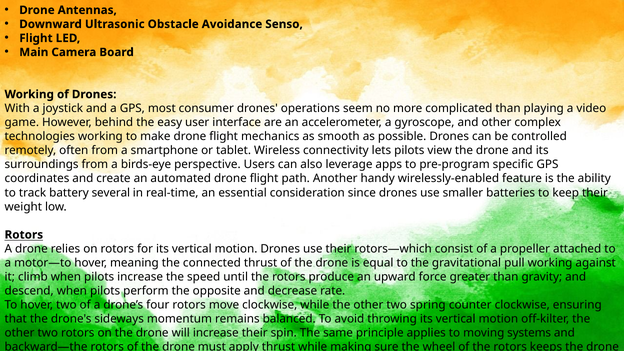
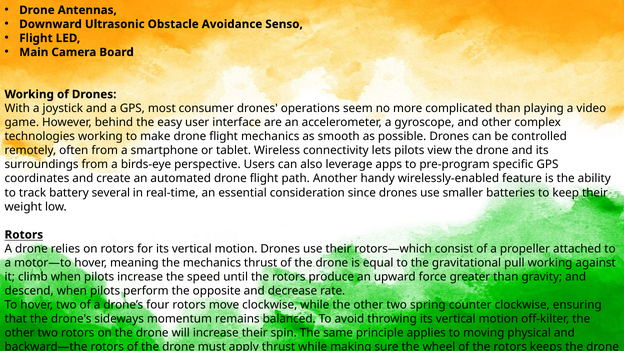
the connected: connected -> mechanics (212, 263)
systems: systems -> physical (529, 333)
